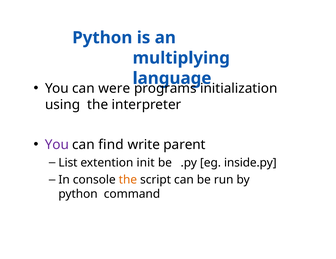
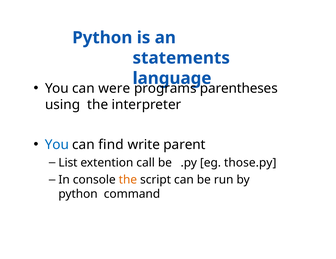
multiplying: multiplying -> statements (181, 58)
initialization: initialization -> parentheses (239, 89)
You colour: purple -> blue (57, 145)
init: init -> call (146, 163)
inside.py: inside.py -> those.py (250, 163)
